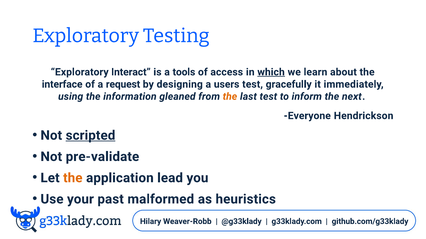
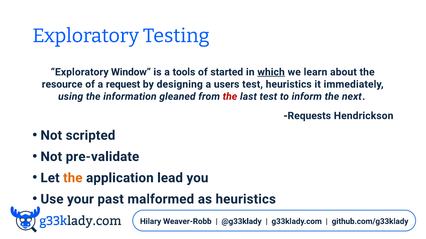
Interact: Interact -> Window (131, 72)
access: access -> started (227, 72)
interface: interface -> resource (62, 84)
test gracefully: gracefully -> heuristics (289, 84)
the colour: orange -> red (230, 97)
Everyone: Everyone -> Requests (307, 116)
scripted underline: present -> none (90, 136)
